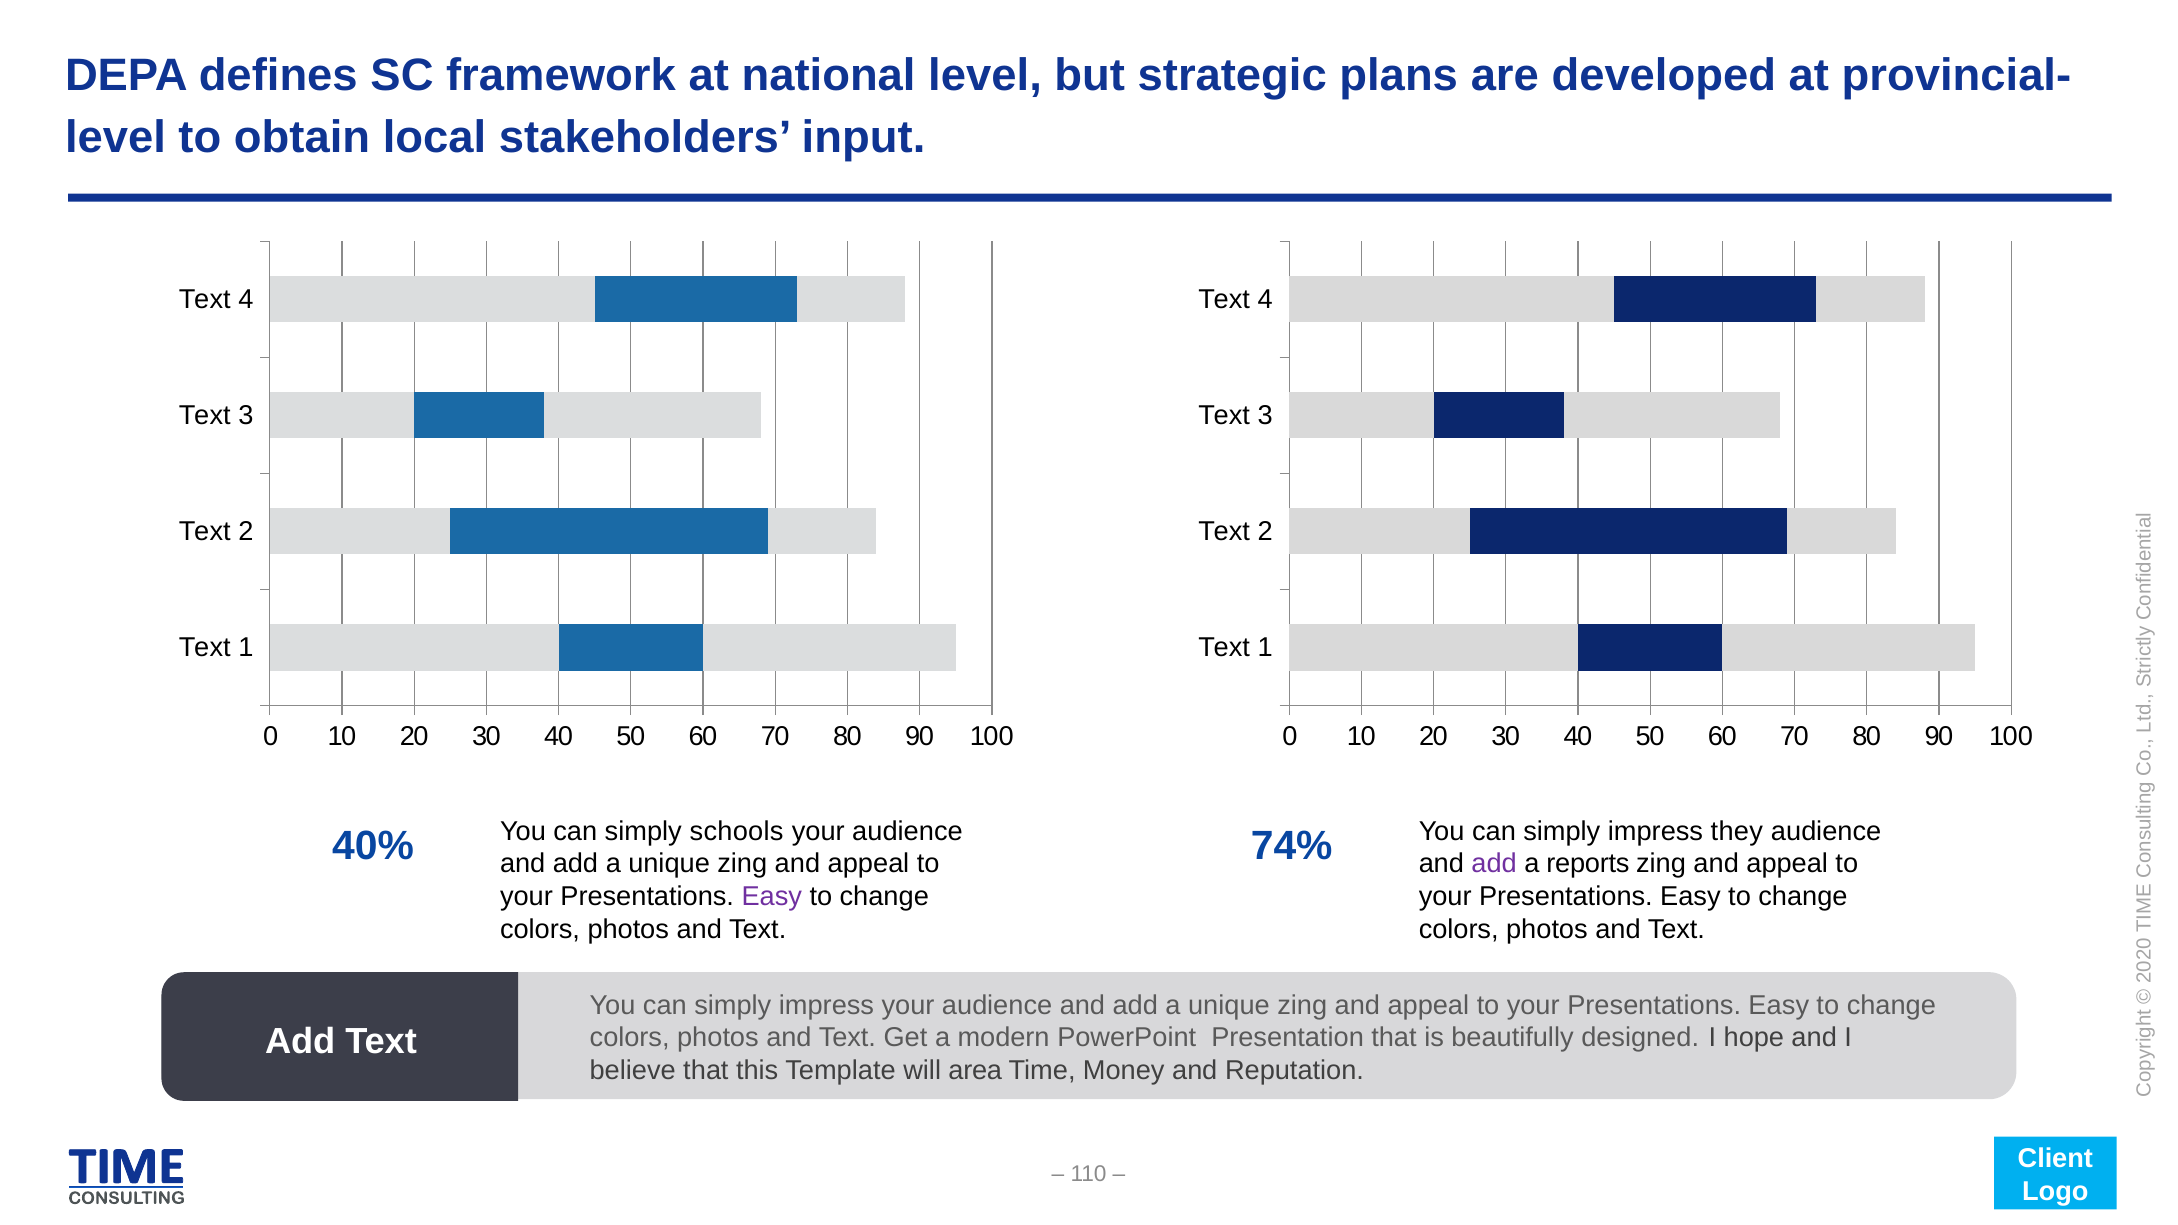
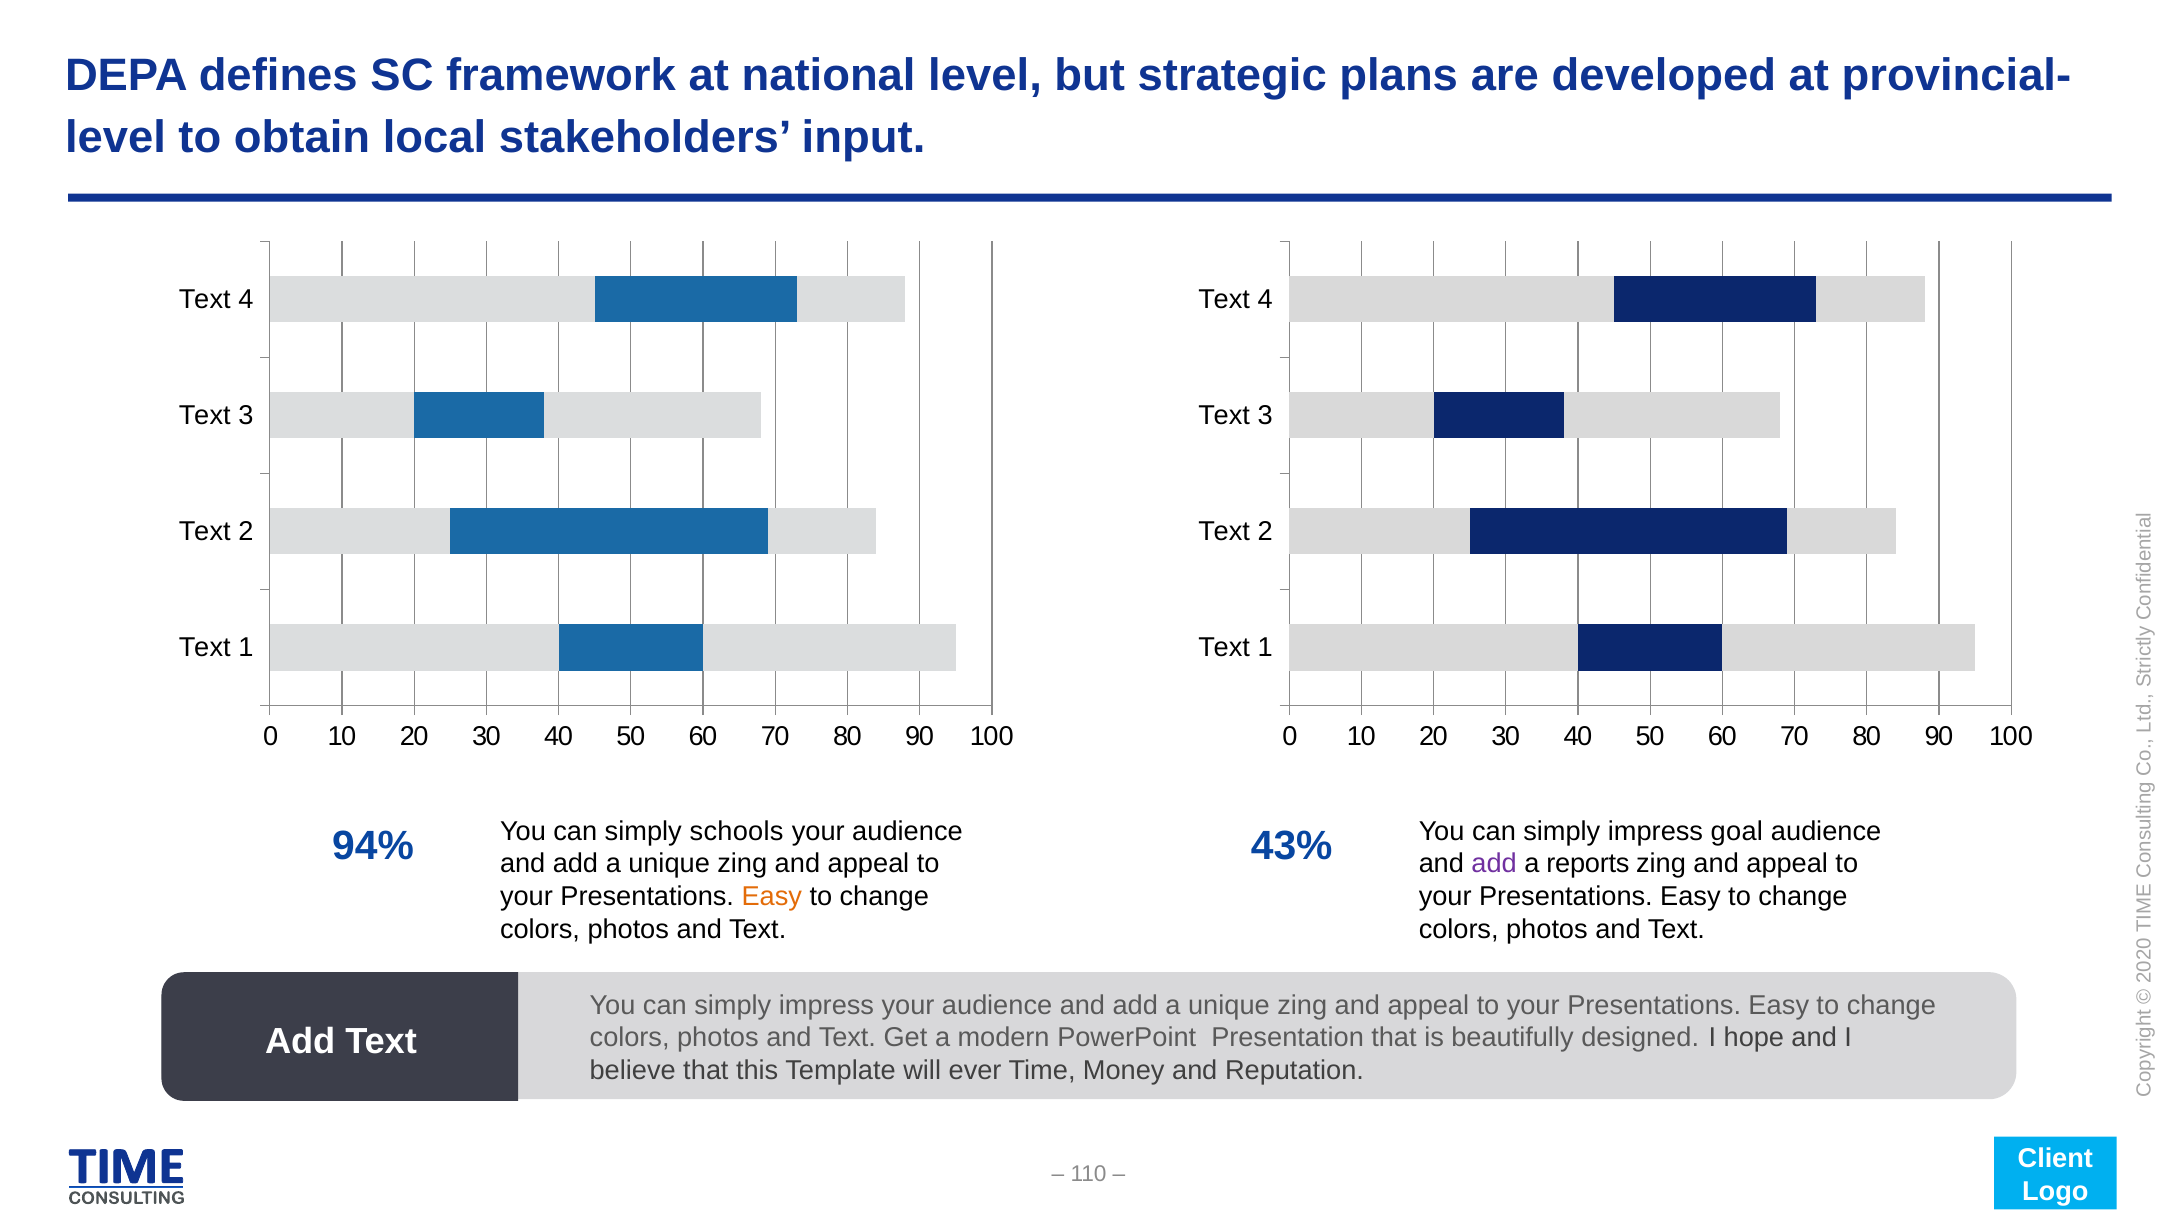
40%: 40% -> 94% (373, 846)
74%: 74% -> 43% (1292, 846)
they: they -> goal (1737, 831)
Easy colour: purple -> orange (772, 897)
area: area -> ever (975, 1070)
